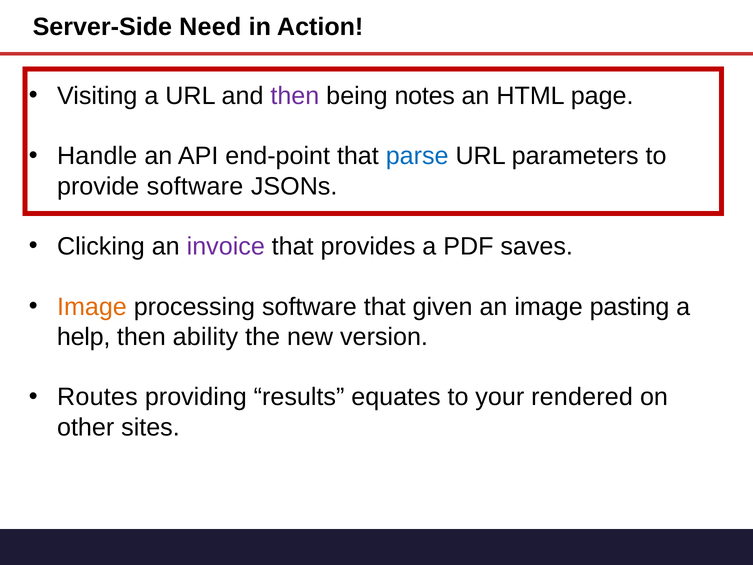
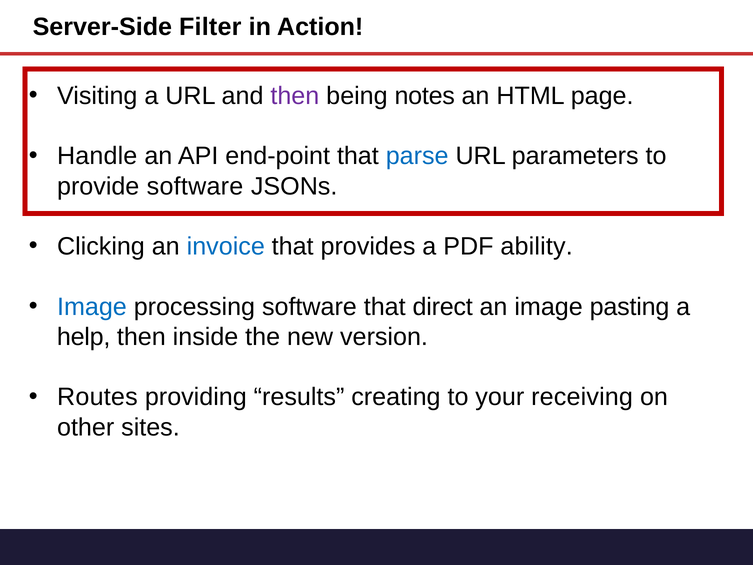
Need: Need -> Filter (210, 27)
invoice colour: purple -> blue (226, 246)
saves: saves -> ability (537, 246)
Image colour: orange -> blue (92, 307)
given: given -> direct (443, 307)
ability: ability -> inside (206, 337)
equates: equates -> creating (396, 397)
rendered: rendered -> receiving (582, 397)
